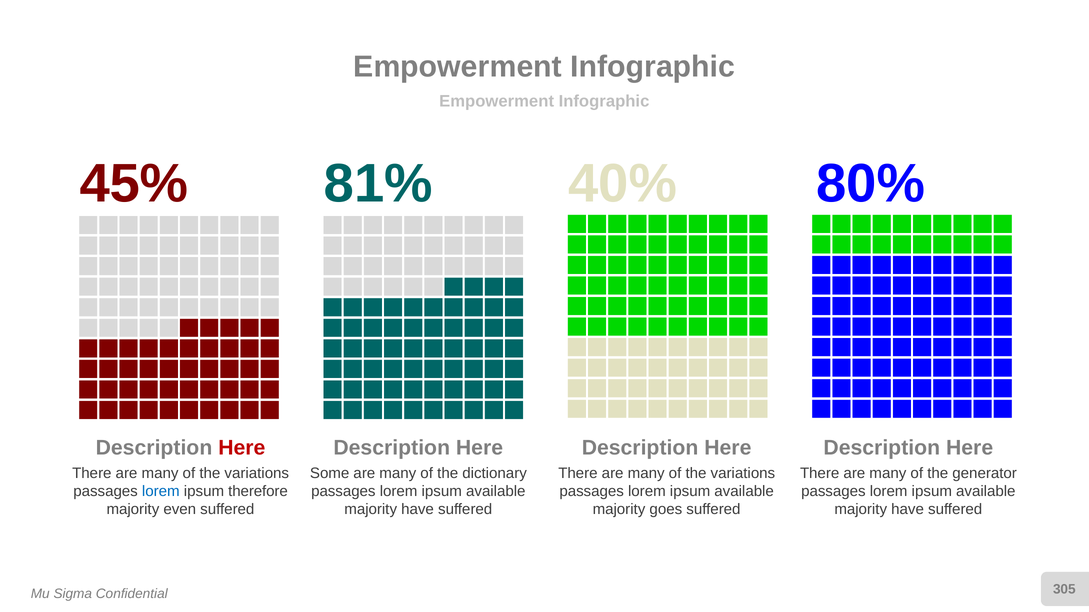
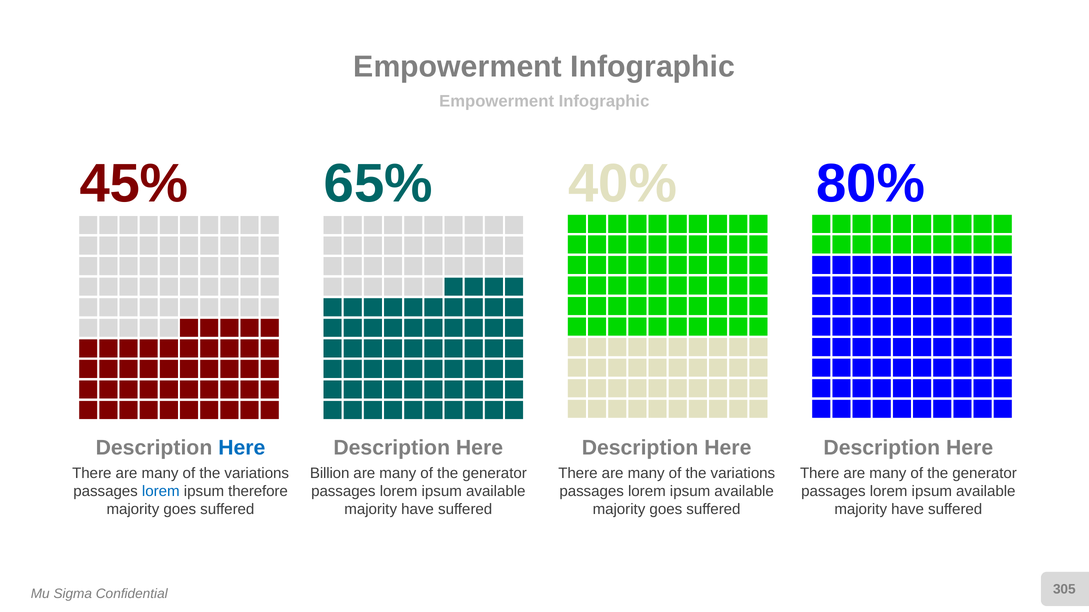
81%: 81% -> 65% (378, 184)
Here colour: red -> blue (242, 448)
Some: Some -> Billion (330, 474)
dictionary: dictionary -> generator (495, 474)
even: even -> goes (180, 510)
